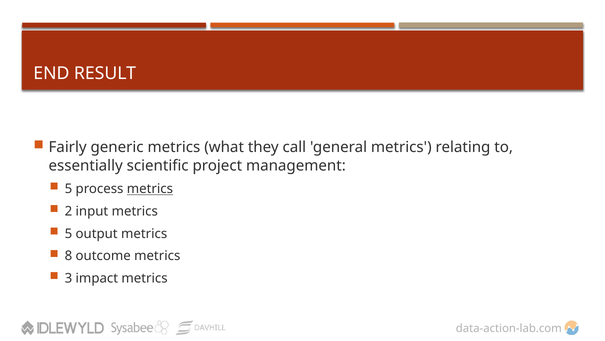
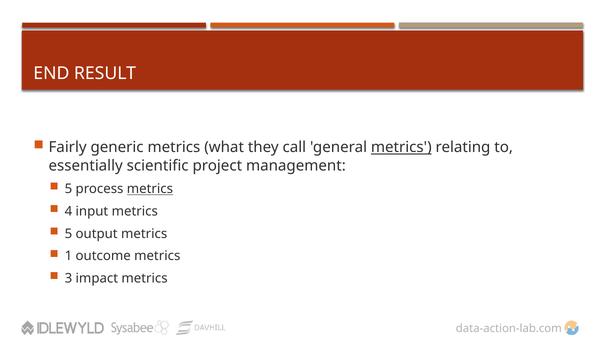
metrics underline: none -> present (401, 147)
2: 2 -> 4 (68, 211)
8: 8 -> 1 (68, 256)
